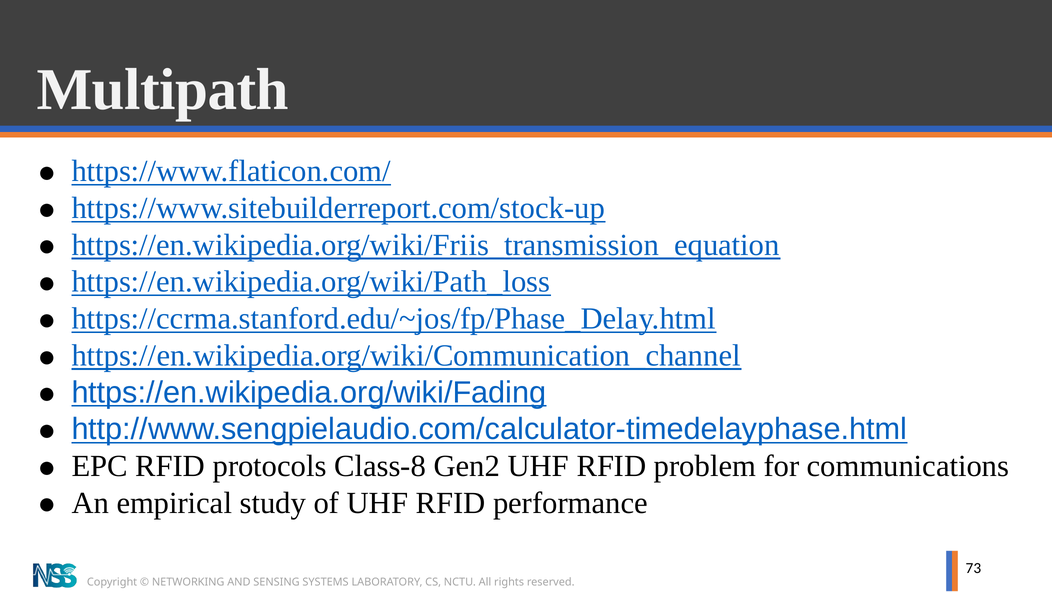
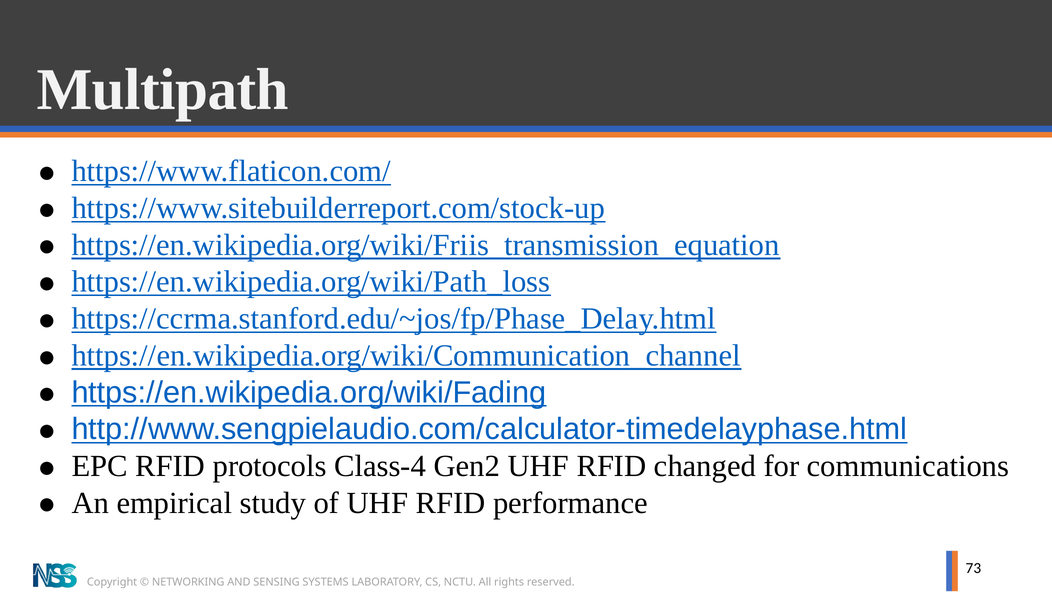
Class-8: Class-8 -> Class-4 (380, 466)
problem: problem -> changed (705, 466)
